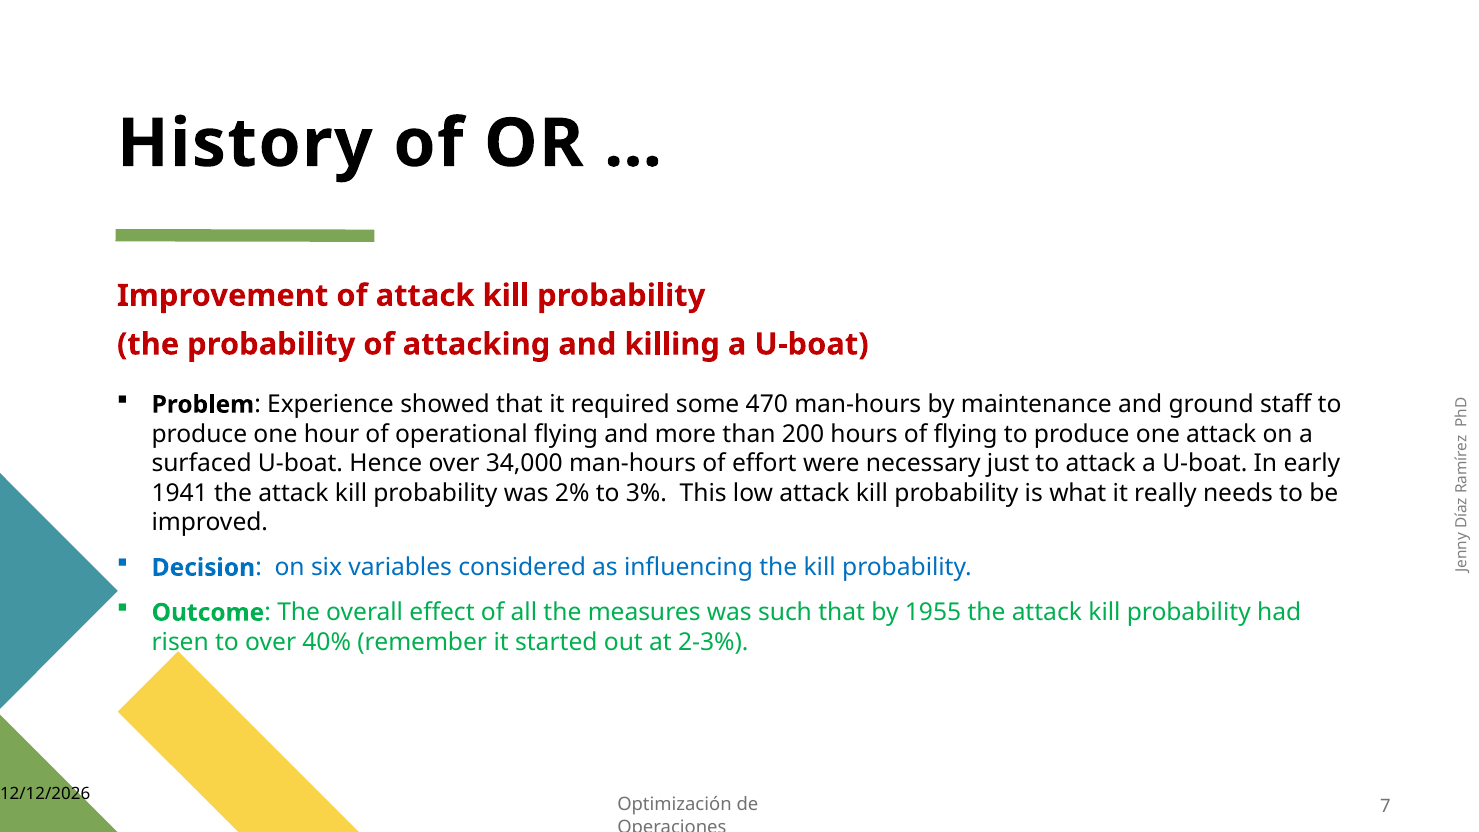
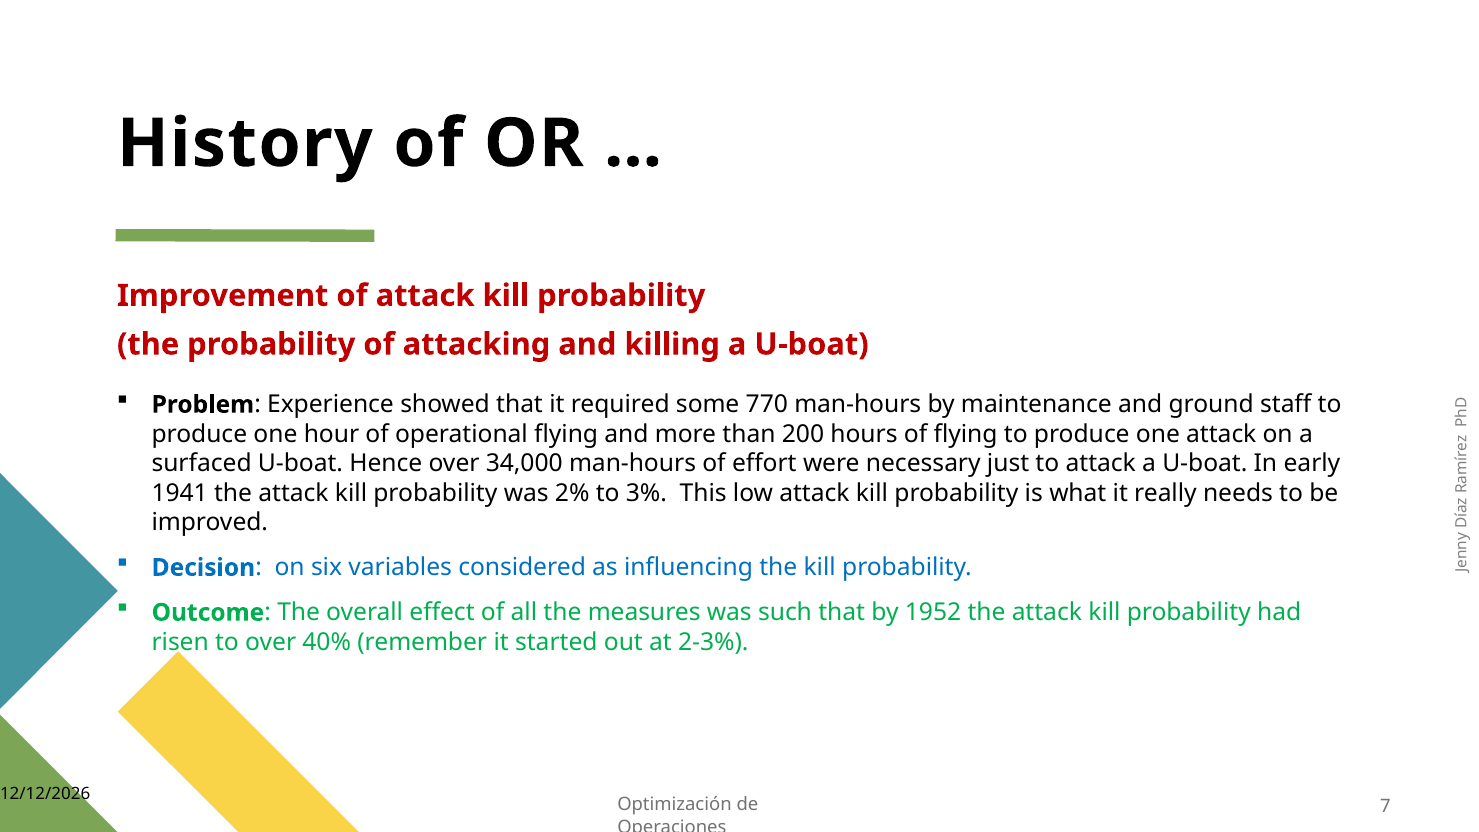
470: 470 -> 770 (767, 405)
1955: 1955 -> 1952 (933, 613)
